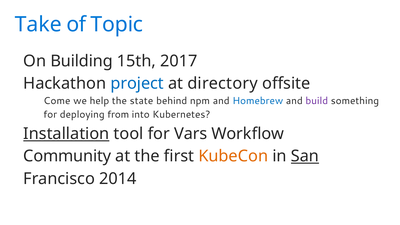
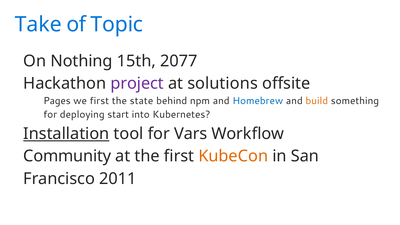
Building: Building -> Nothing (82, 61)
2017: 2017 -> 2077 (179, 61)
project colour: blue -> purple (137, 84)
directory: directory -> solutions (223, 84)
Come: Come -> Pages (57, 101)
we help: help -> first (99, 101)
build colour: purple -> orange (317, 101)
from: from -> start (118, 115)
San underline: present -> none (305, 156)
2014: 2014 -> 2011 (118, 179)
